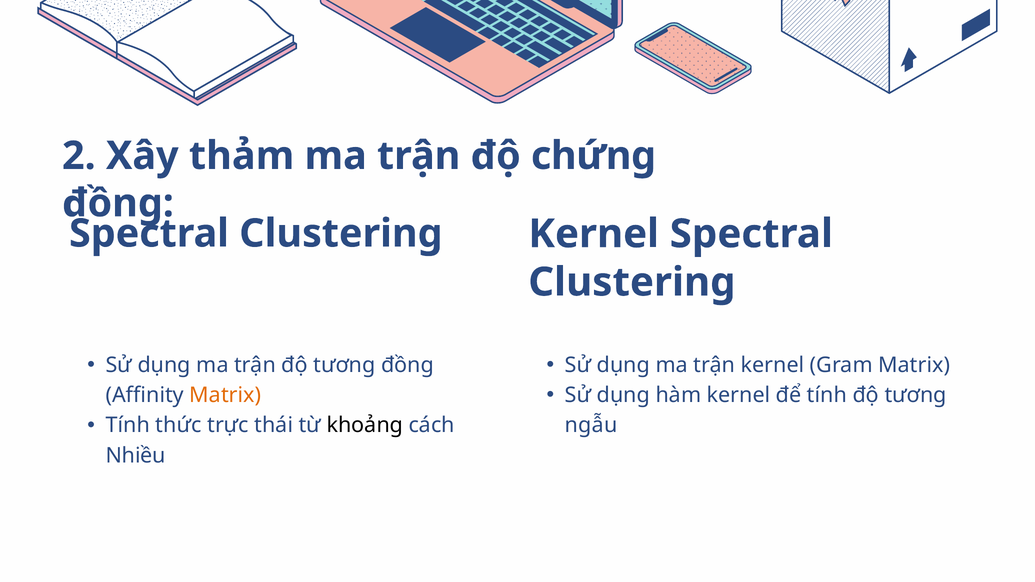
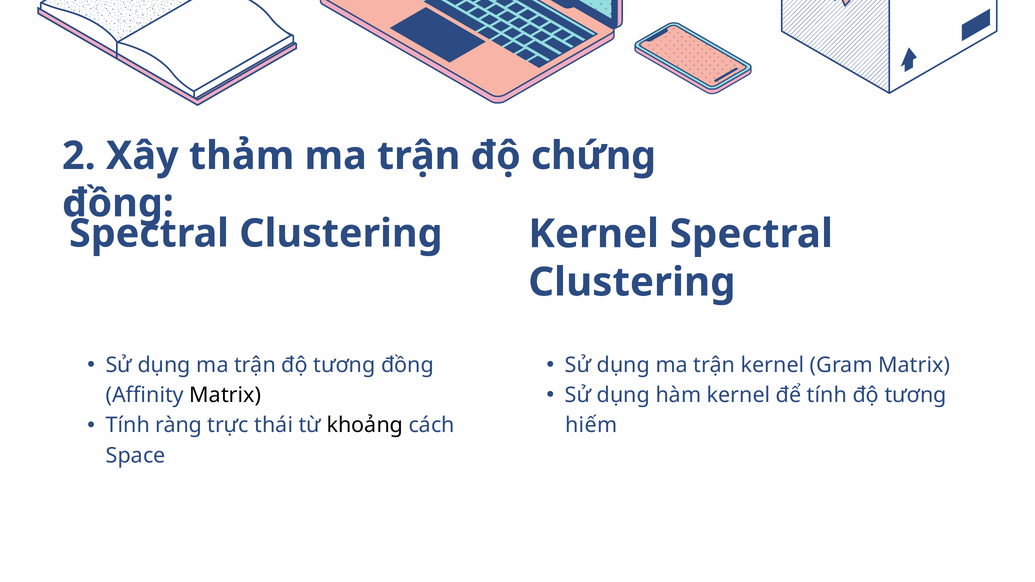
Matrix colour: orange -> black (225, 395)
thức: thức -> ràng (179, 425)
ngẫu: ngẫu -> hiếm (591, 425)
Nhiều: Nhiều -> Space (136, 456)
